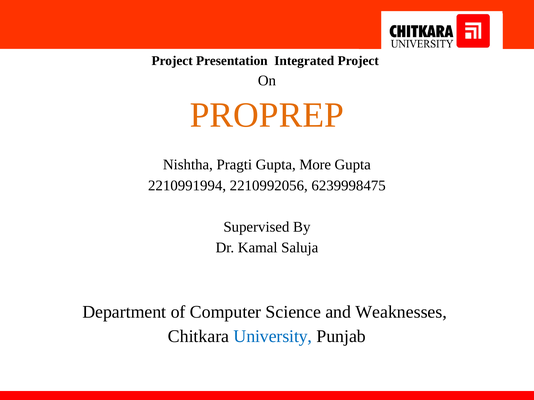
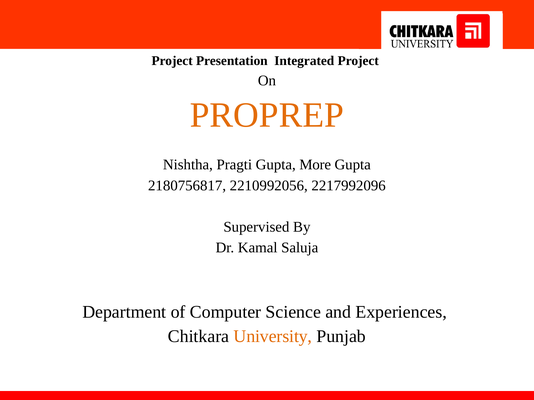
2210991994: 2210991994 -> 2180756817 (187, 186)
6239998475: 6239998475 -> 2217992096 (349, 186)
Weaknesses: Weaknesses -> Experiences (401, 312)
University colour: blue -> orange (273, 337)
